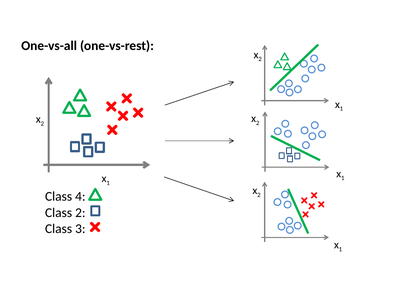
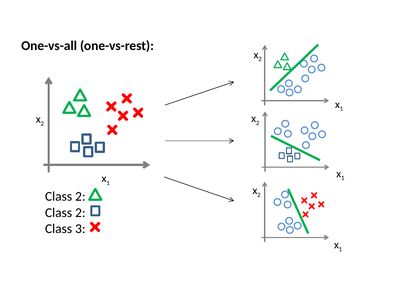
4: 4 -> 2 (80, 197)
